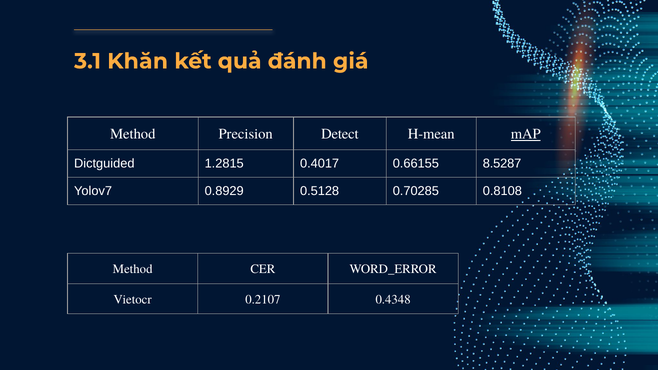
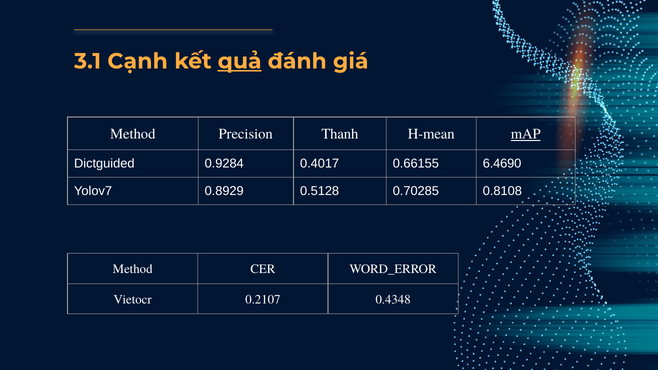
Khăn: Khăn -> Cạnh (138, 61)
quả underline: none -> present (240, 61)
Detect: Detect -> Thanh (340, 134)
1.2815: 1.2815 -> 0.9284 (224, 164)
8.5287: 8.5287 -> 6.4690 (502, 164)
